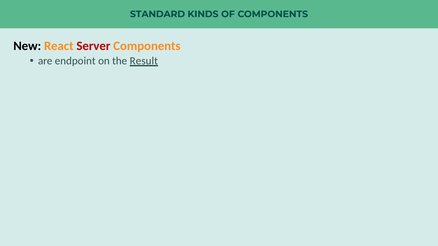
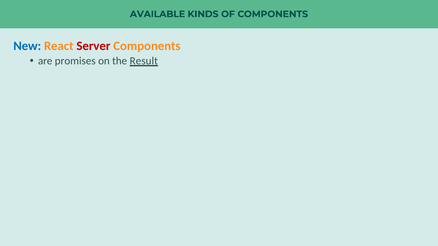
STANDARD: STANDARD -> AVAILABLE (157, 14)
New colour: black -> blue (27, 46)
endpoint: endpoint -> promises (75, 61)
